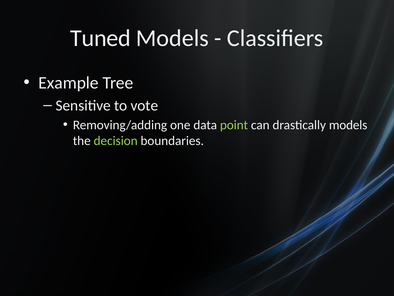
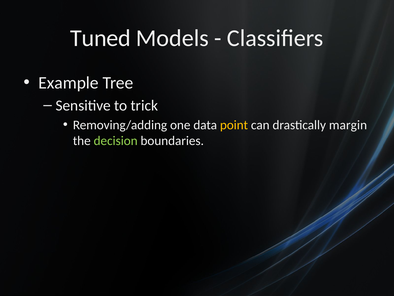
vote: vote -> trick (144, 105)
point colour: light green -> yellow (234, 125)
drastically models: models -> margin (348, 125)
